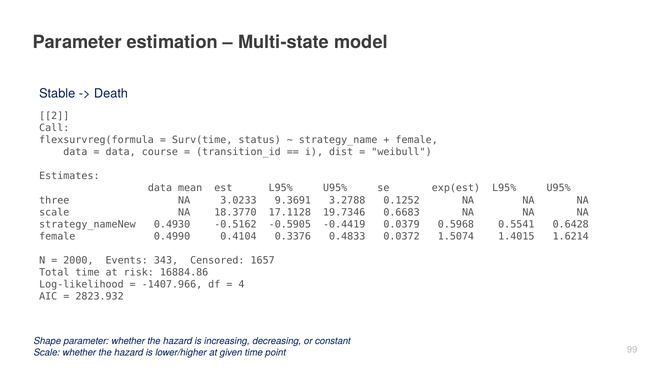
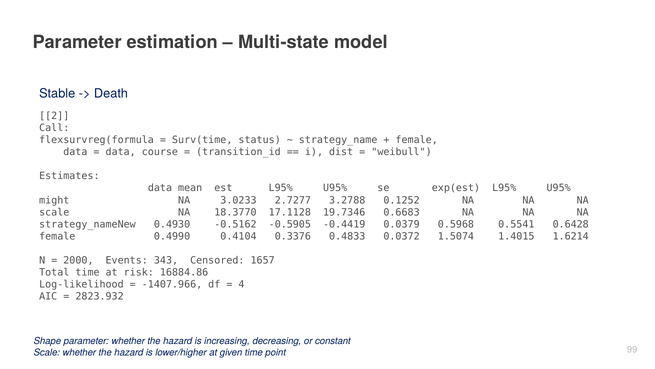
three: three -> might (54, 200)
9.3691: 9.3691 -> 2.7277 (293, 200)
